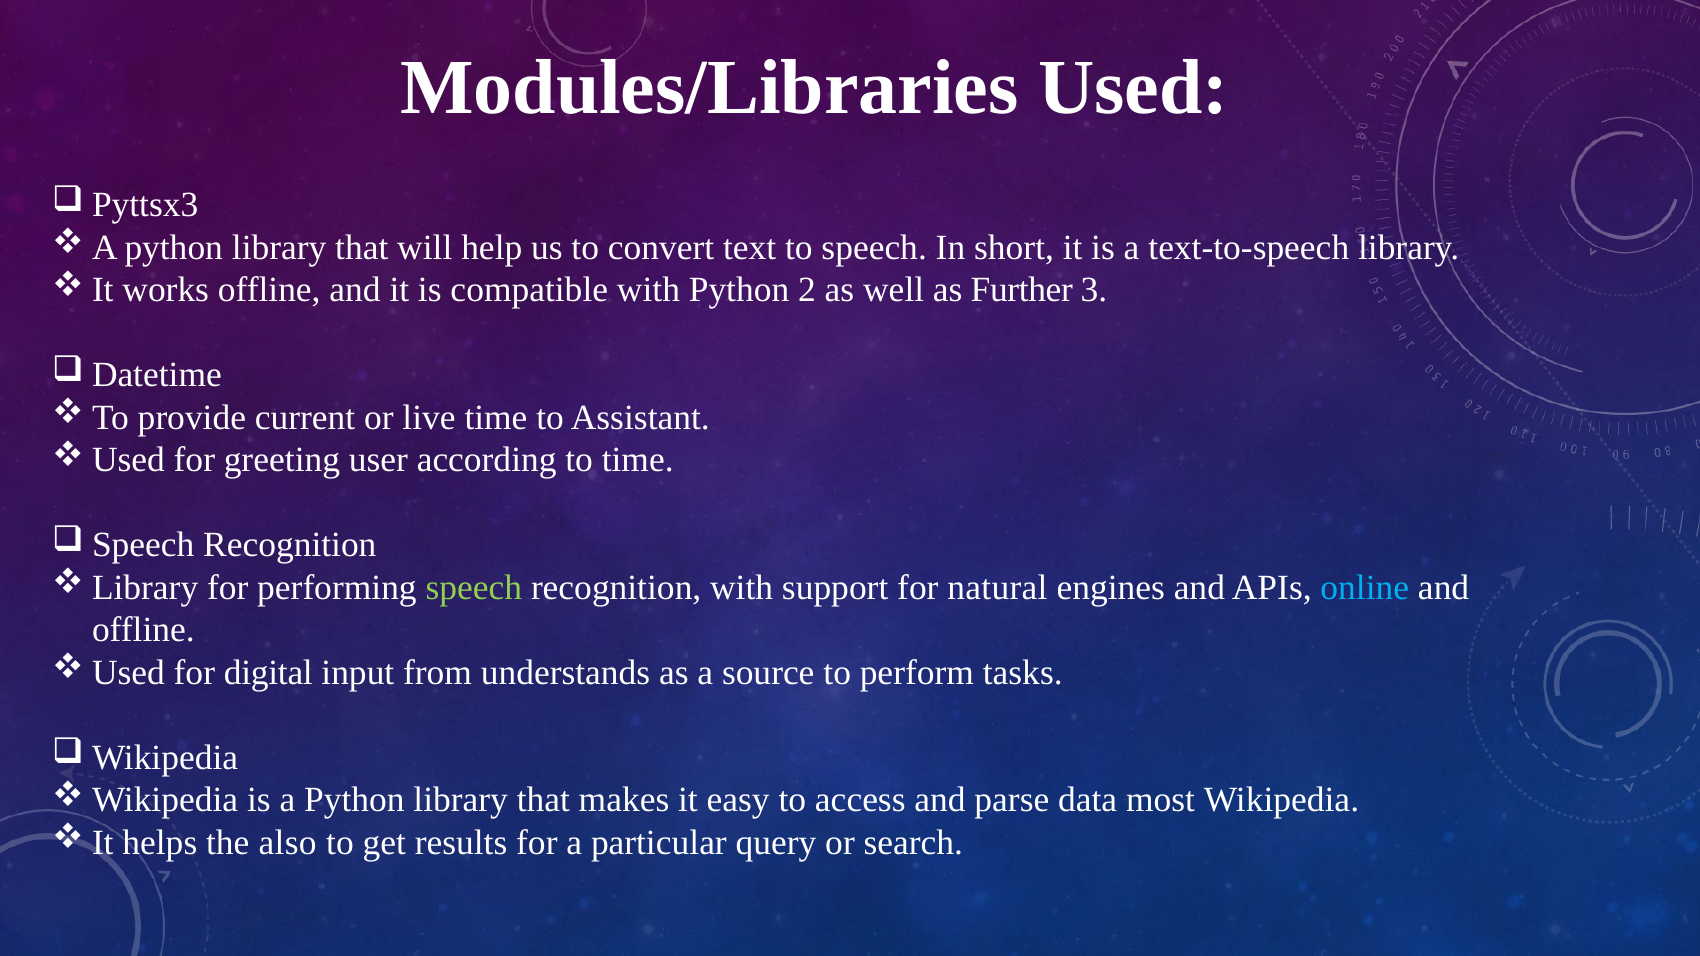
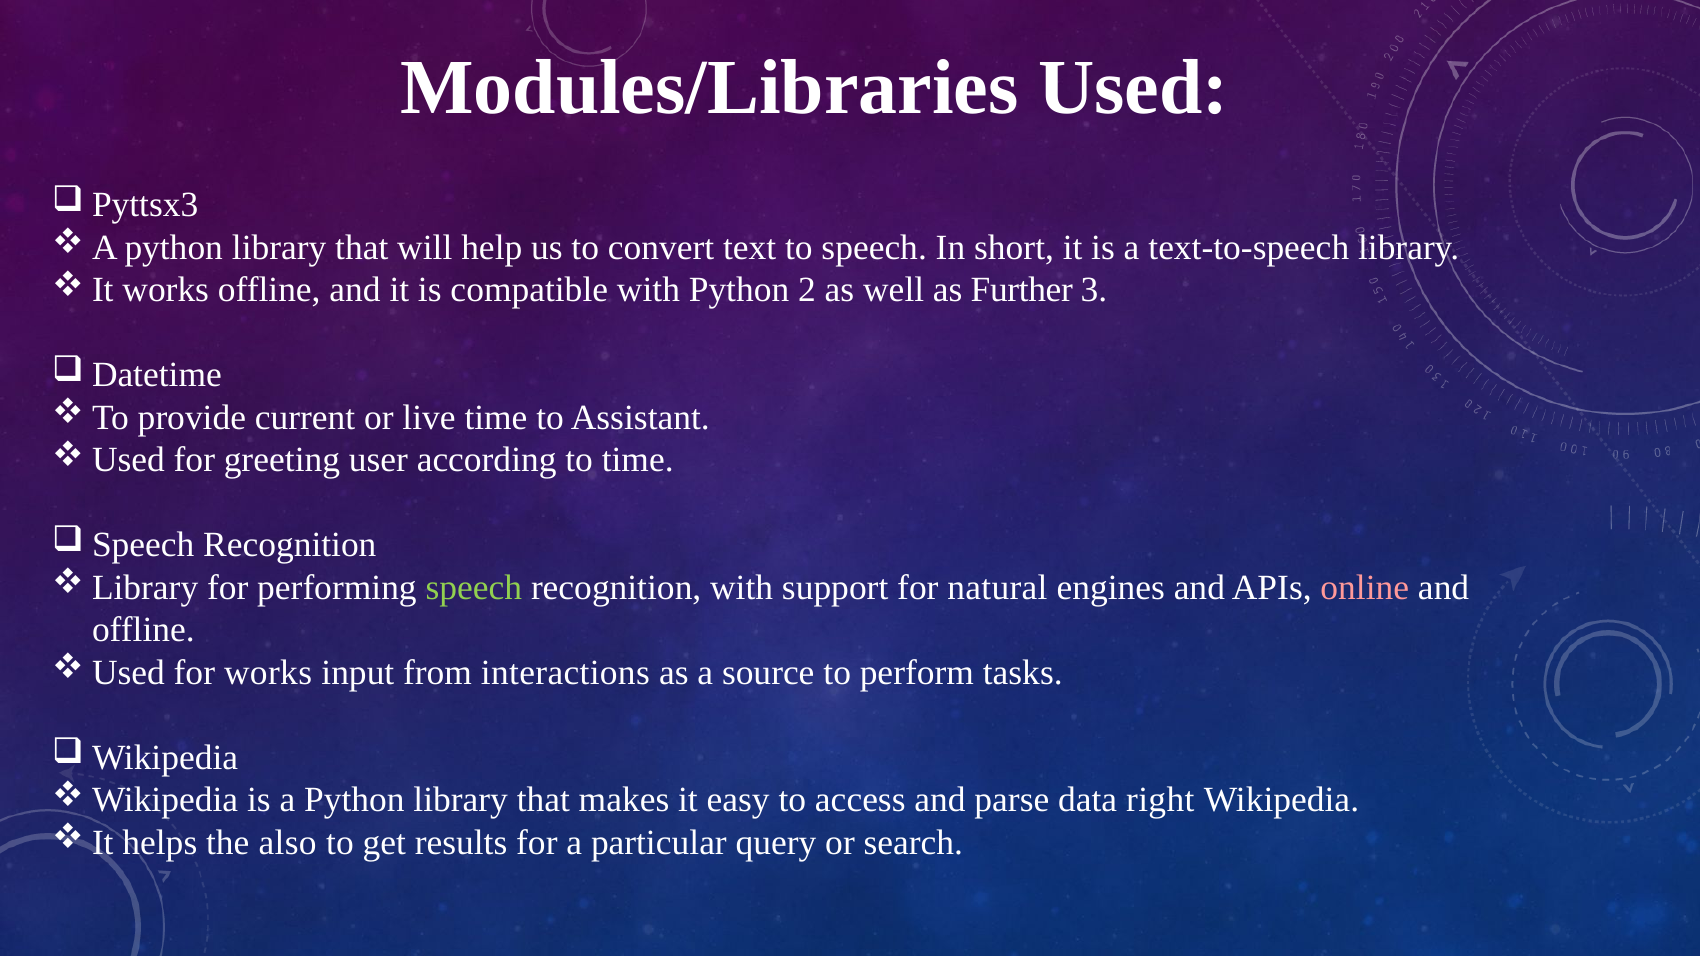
online colour: light blue -> pink (1365, 588)
for digital: digital -> works (268, 673)
understands: understands -> interactions (565, 673)
most: most -> right (1160, 800)
